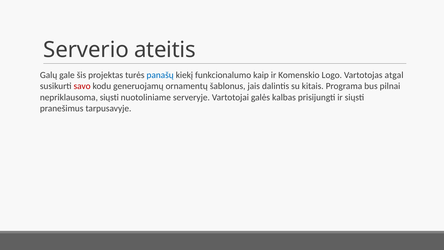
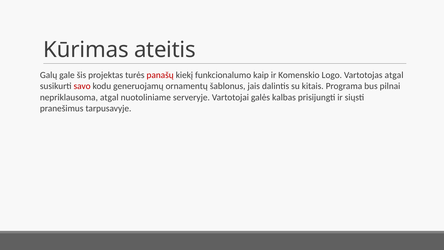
Serverio: Serverio -> Kūrimas (86, 50)
panašų colour: blue -> red (160, 75)
nepriklausoma siųsti: siųsti -> atgal (109, 97)
